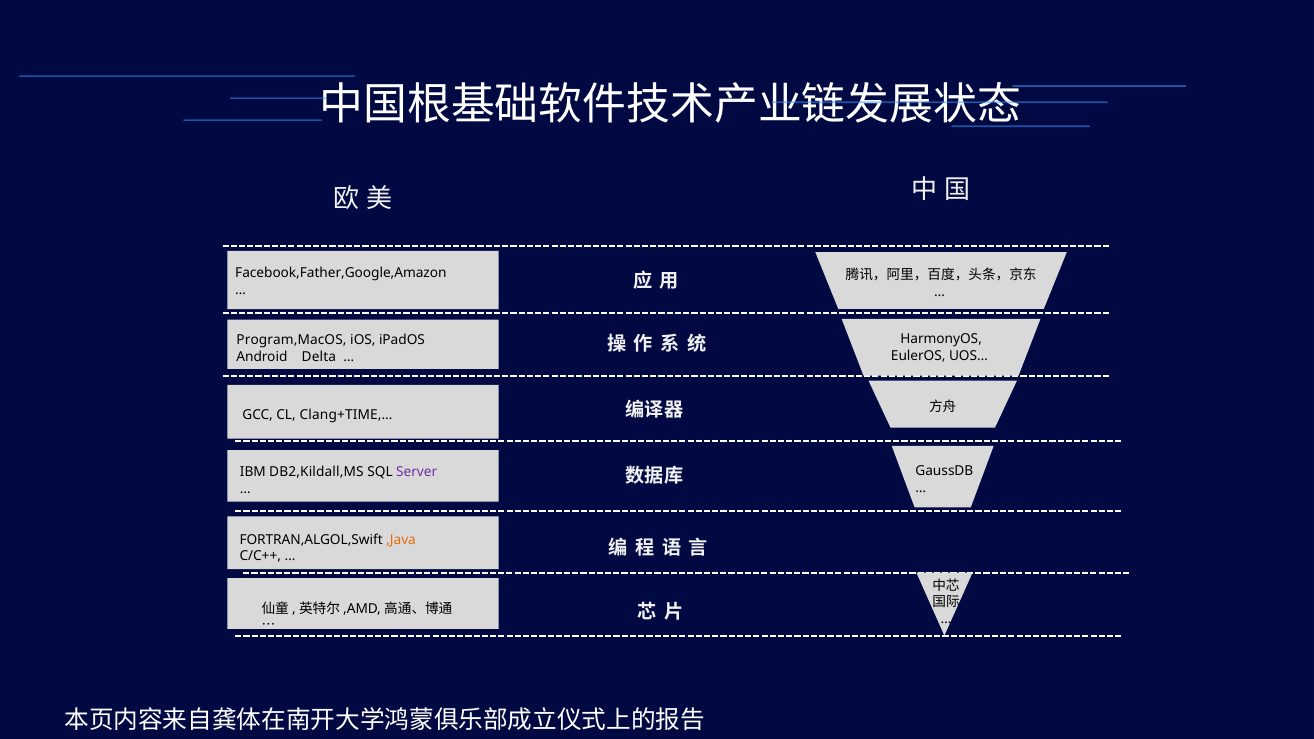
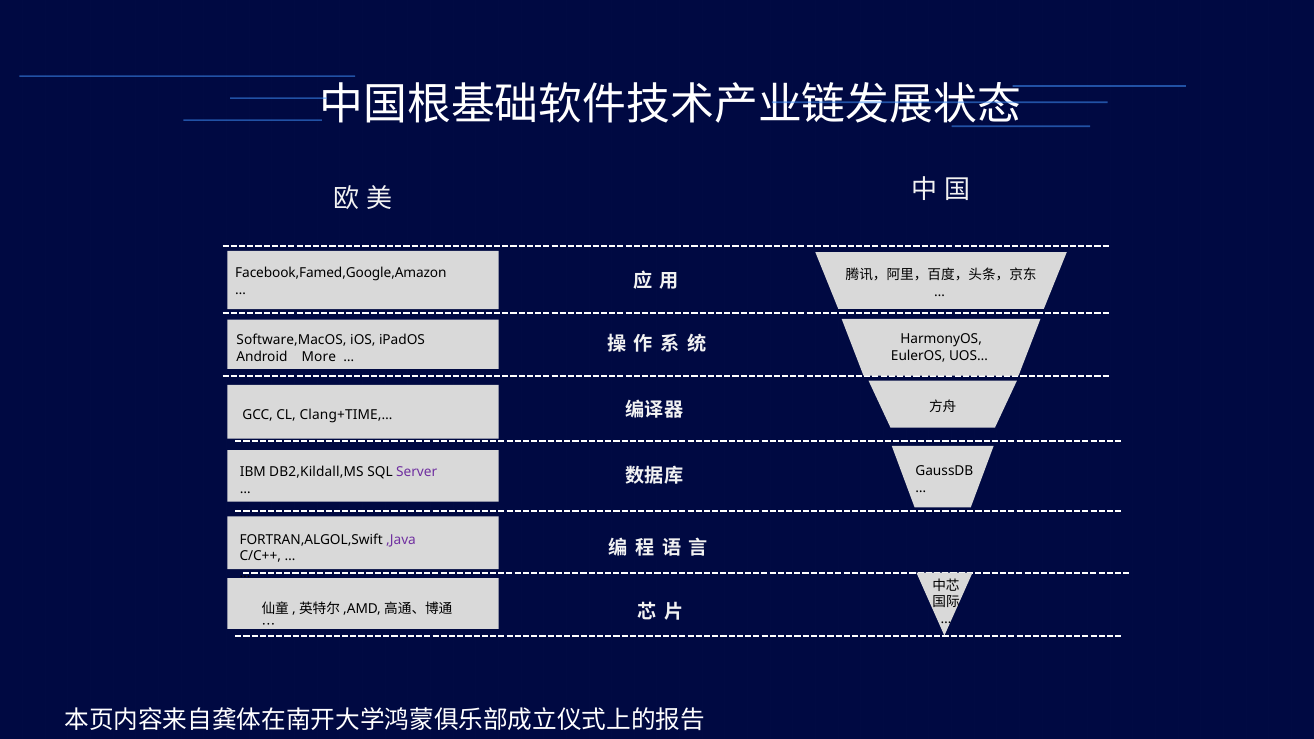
Facebook,Father,Google,Amazon: Facebook,Father,Google,Amazon -> Facebook,Famed,Google,Amazon (341, 273)
Program,MacOS: Program,MacOS -> Software,MacOS (292, 340)
Delta: Delta -> More (319, 357)
,Java colour: orange -> purple (401, 540)
